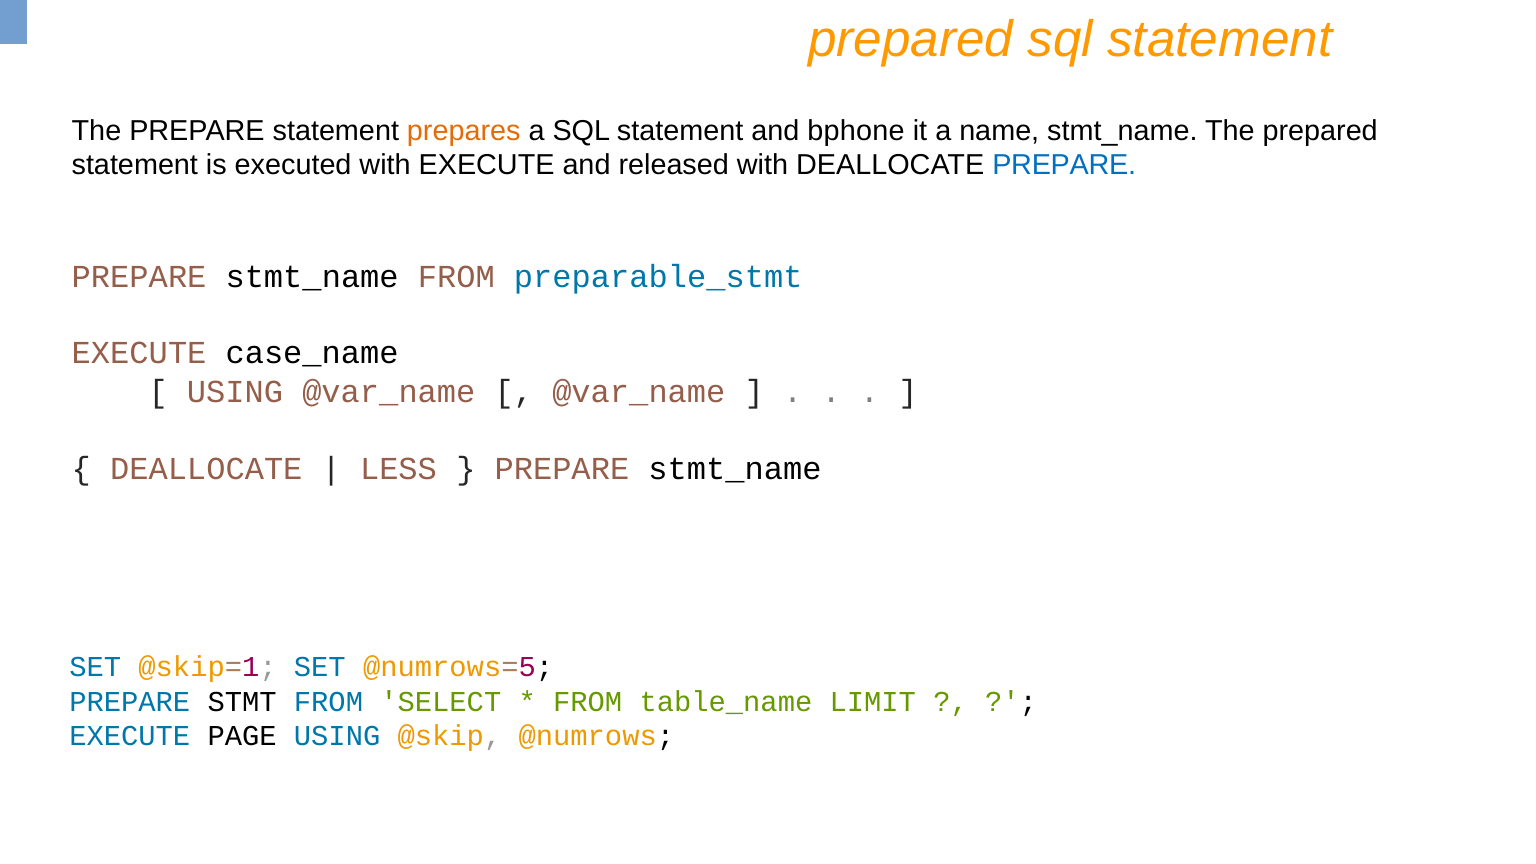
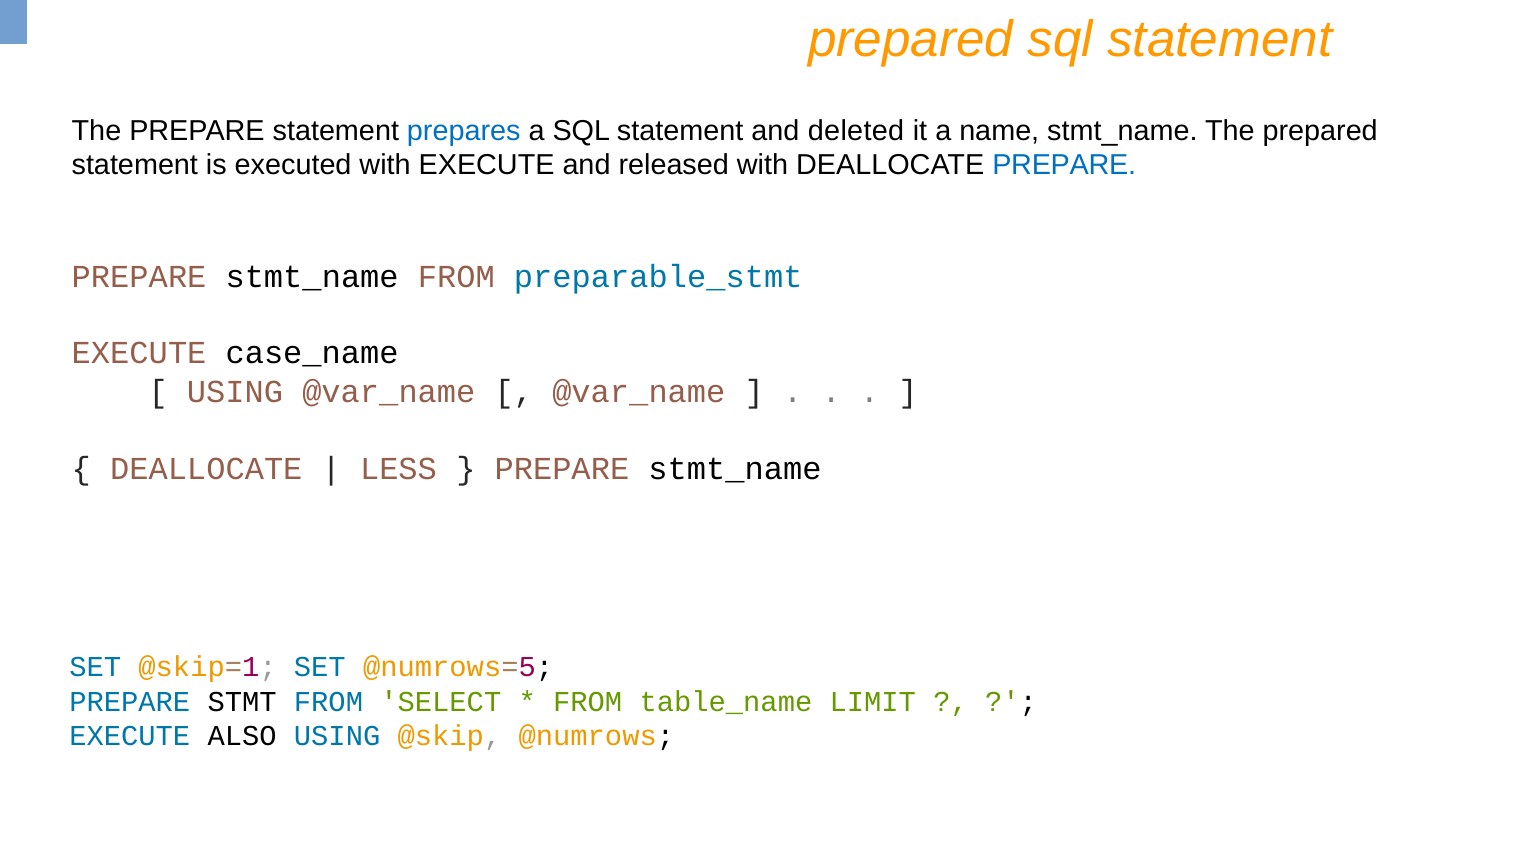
prepares colour: orange -> blue (464, 131)
bphone: bphone -> deleted (856, 131)
PAGE: PAGE -> ALSO (242, 736)
